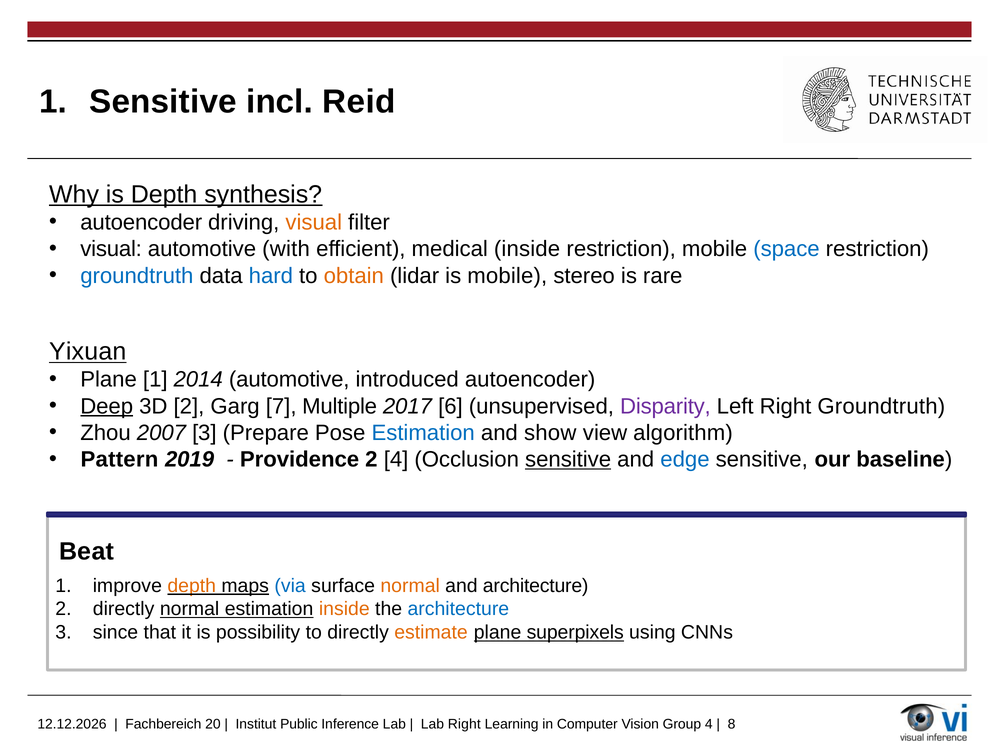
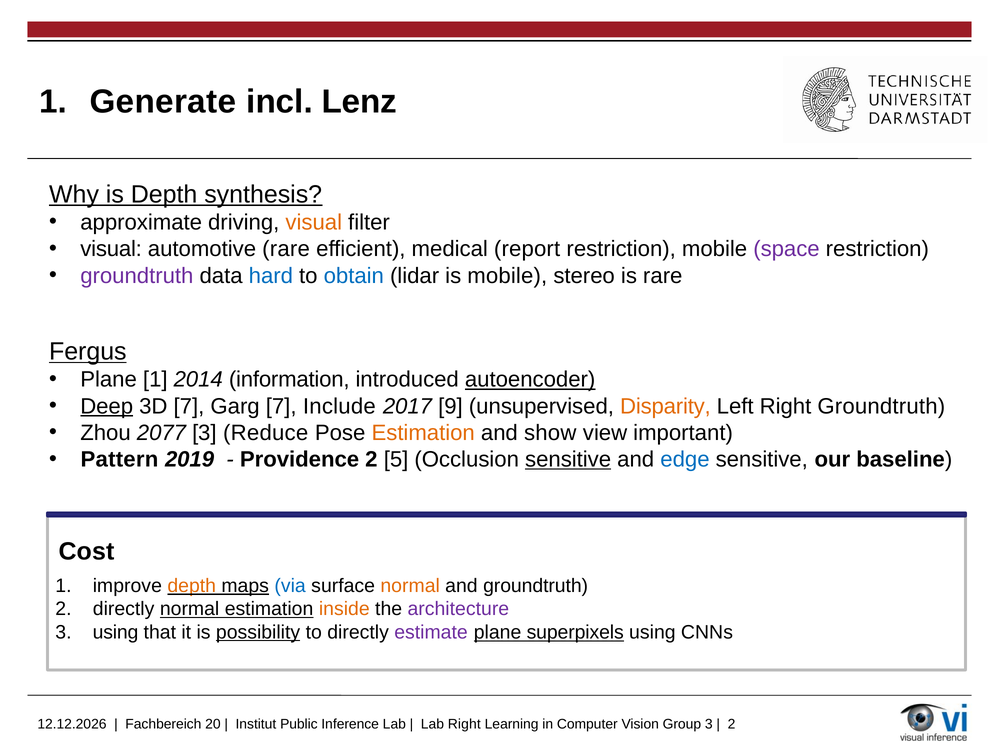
1 Sensitive: Sensitive -> Generate (163, 101)
Reid: Reid -> Lenz (359, 101)
autoencoder: autoencoder -> approximate (141, 222)
automotive with: with -> rare (286, 249)
medical inside: inside -> report (527, 249)
space colour: blue -> purple (786, 249)
groundtruth colour: blue -> purple (137, 275)
obtain colour: orange -> blue (354, 275)
Yixuan: Yixuan -> Fergus (88, 351)
2014 automotive: automotive -> information (289, 379)
autoencoder underline: none -> present (530, 379)
3D 2: 2 -> 7 (189, 406)
Multiple: Multiple -> Include (339, 406)
6: 6 -> 9 (450, 406)
Disparity colour: purple -> orange (665, 406)
2007: 2007 -> 2077 (161, 432)
Prepare: Prepare -> Reduce (266, 432)
Estimation colour: blue -> orange (423, 432)
algorithm: algorithm -> important (683, 432)
2 4: 4 -> 5 (396, 459)
Beat: Beat -> Cost (87, 551)
and architecture: architecture -> groundtruth (536, 585)
architecture colour: blue -> purple (458, 608)
3 since: since -> using (116, 632)
possibility underline: none -> present (258, 632)
estimate colour: orange -> purple (431, 632)
4: 4 -> 3 (709, 723)
8: 8 -> 2 (732, 723)
